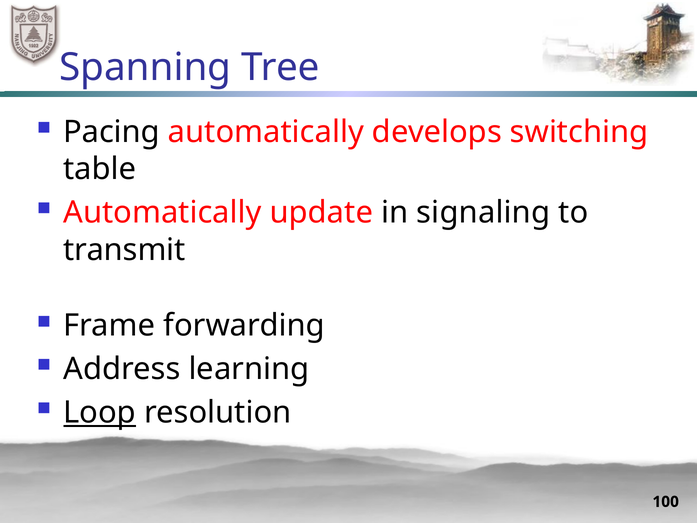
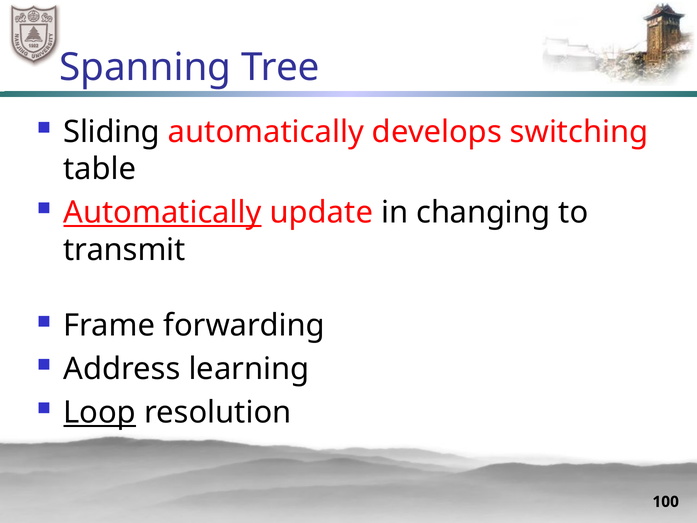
Pacing: Pacing -> Sliding (112, 132)
Automatically underline: none -> present (162, 213)
signaling: signaling -> changing (483, 213)
